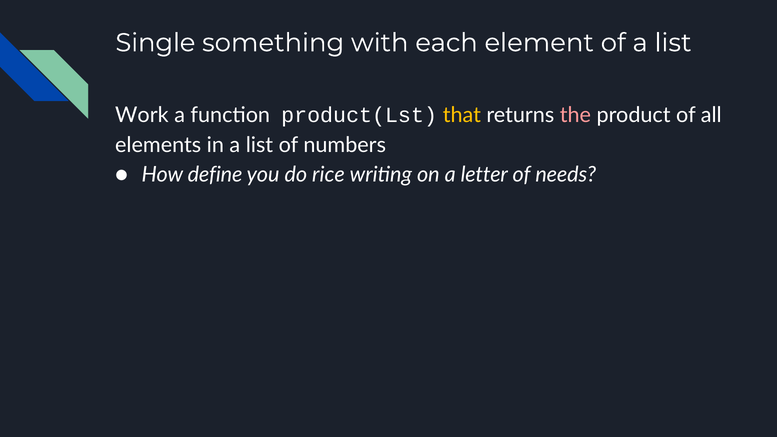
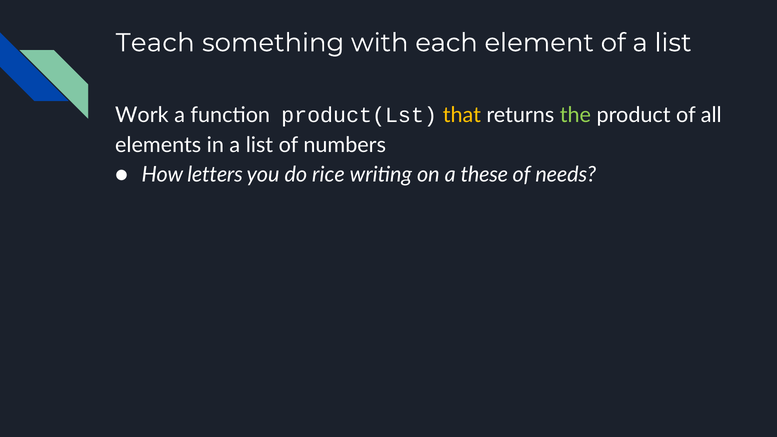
Single: Single -> Teach (155, 43)
the colour: pink -> light green (575, 115)
define: define -> letters (215, 175)
letter: letter -> these (484, 175)
